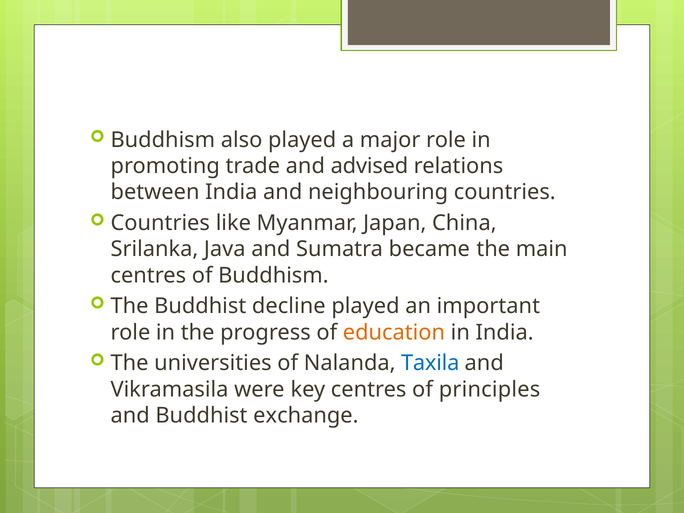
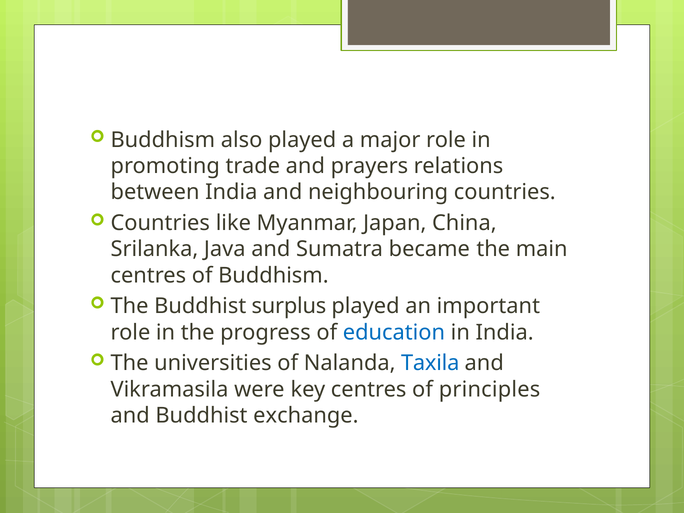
advised: advised -> prayers (369, 166)
decline: decline -> surplus (289, 306)
education colour: orange -> blue (394, 332)
